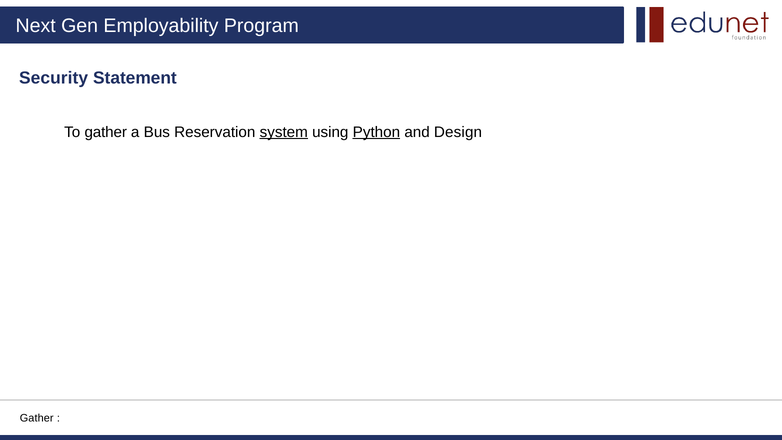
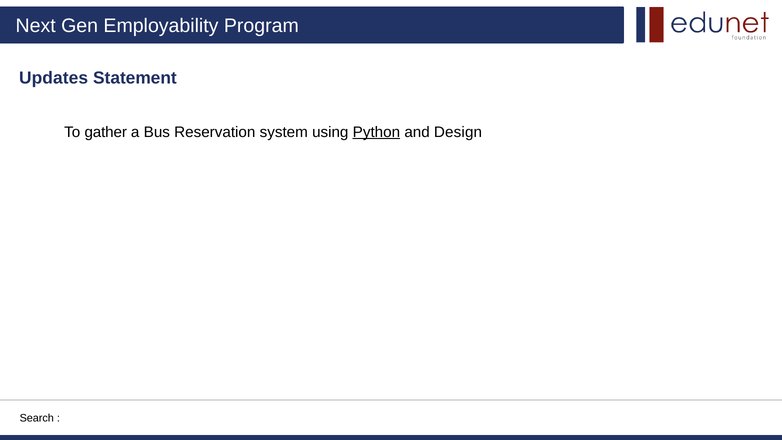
Security: Security -> Updates (54, 78)
system underline: present -> none (284, 132)
Gather: Gather -> Search (37, 418)
